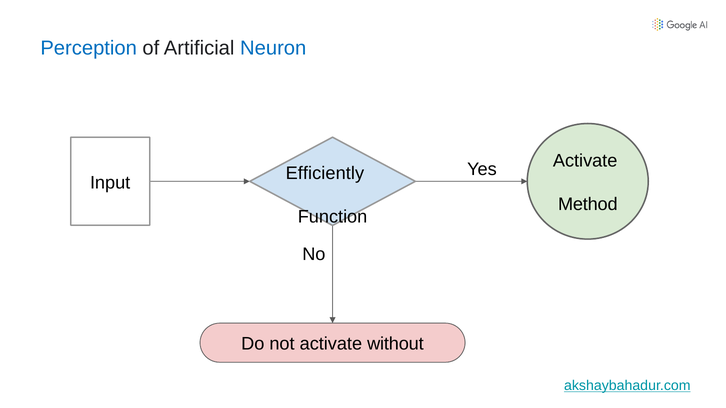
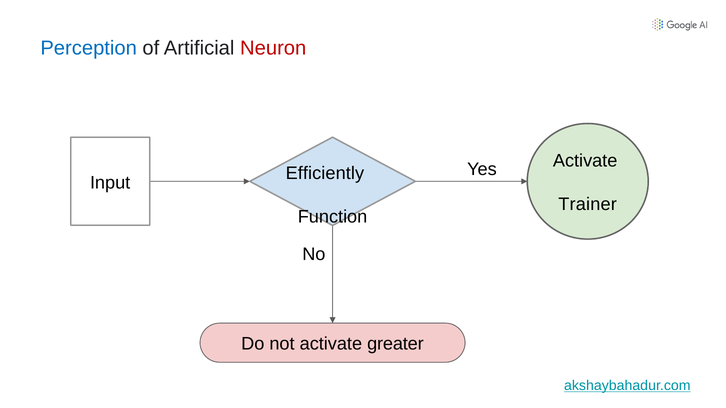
Neuron colour: blue -> red (273, 48)
Method: Method -> Trainer (588, 204)
without: without -> greater (395, 344)
